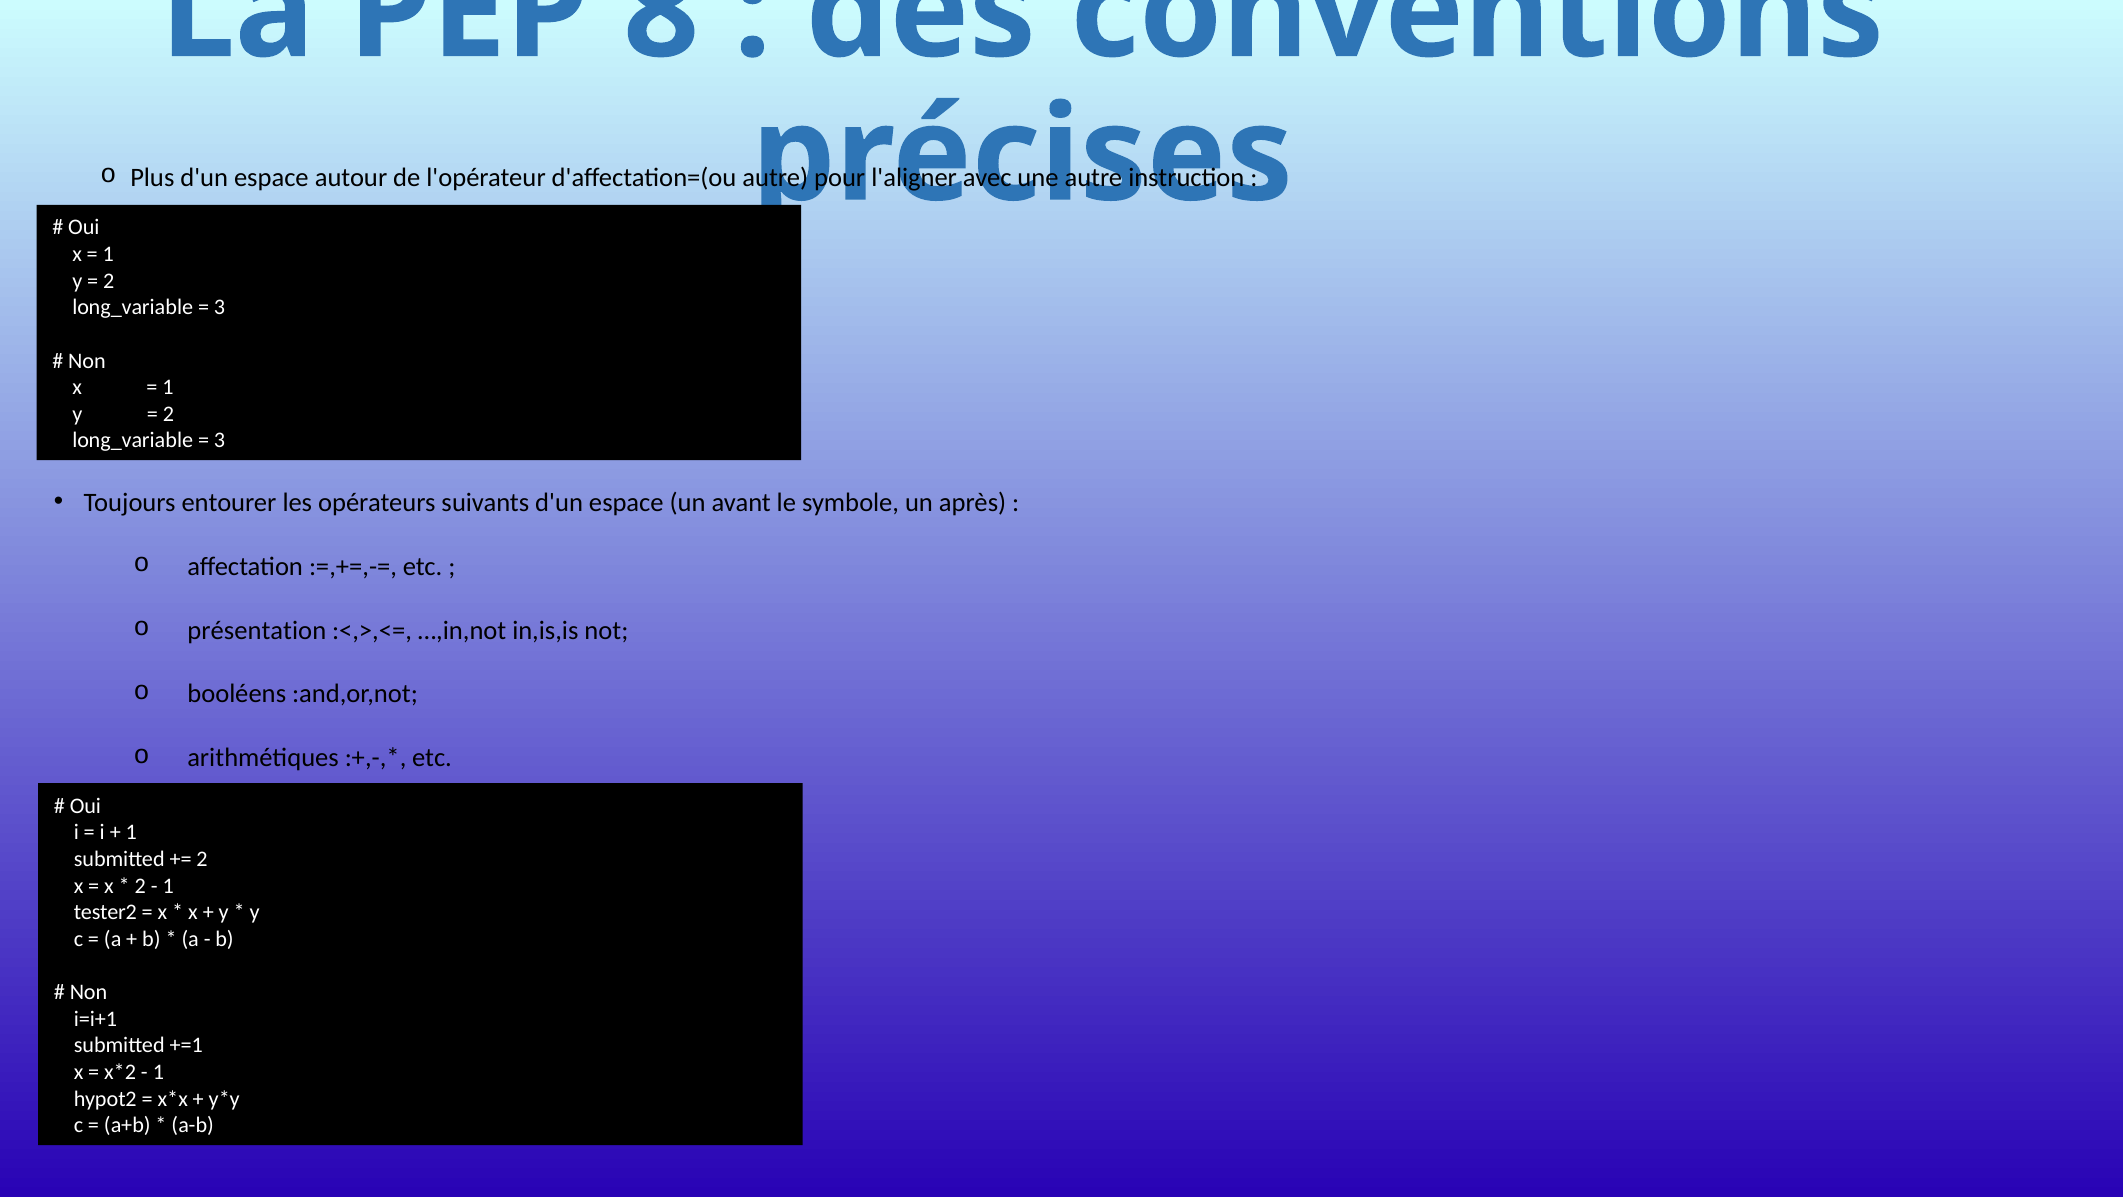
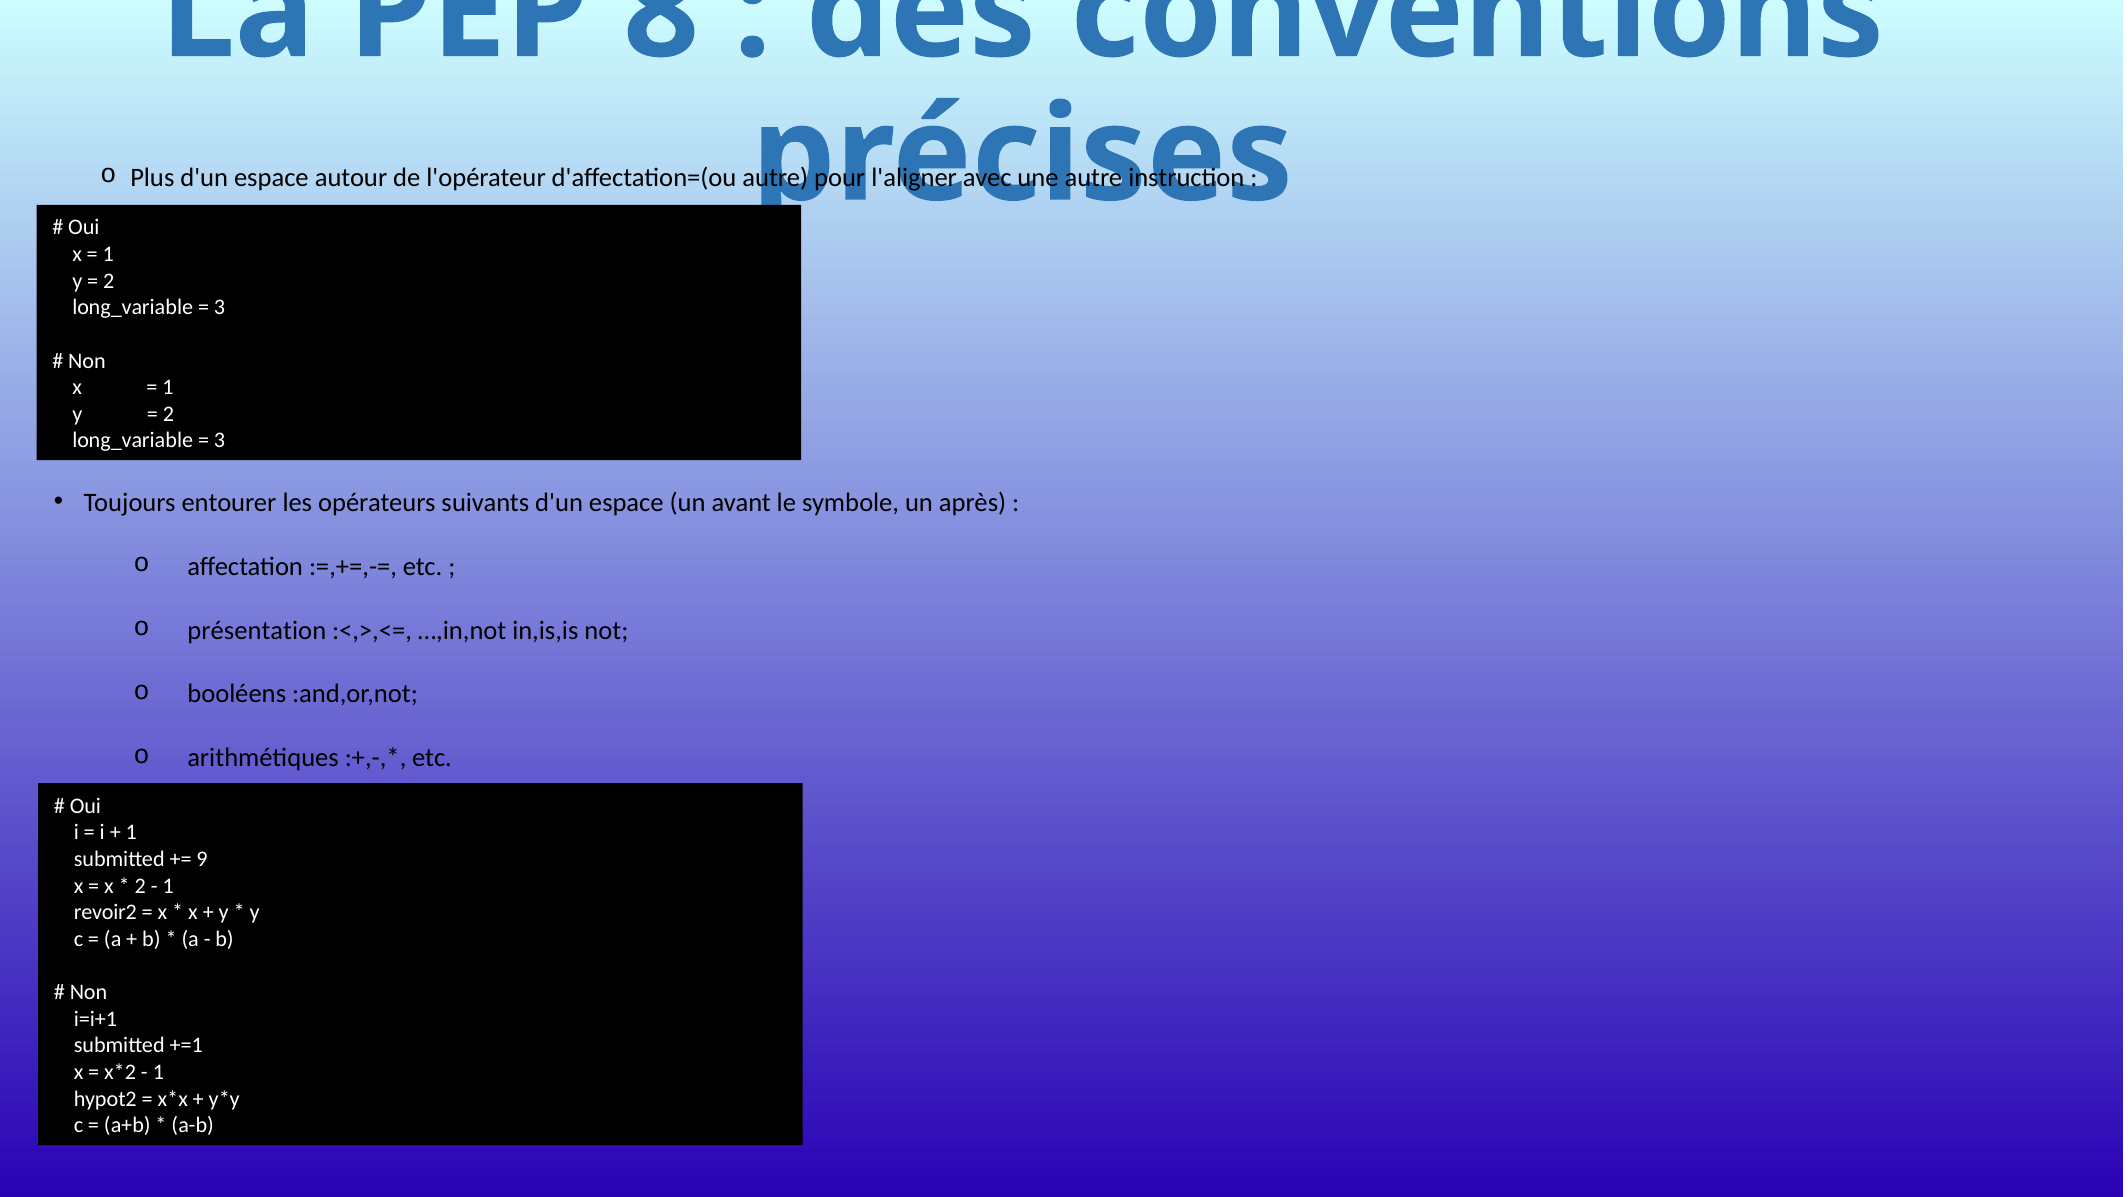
2: 2 -> 9 (202, 859)
tester2: tester2 -> revoir2 (105, 912)
